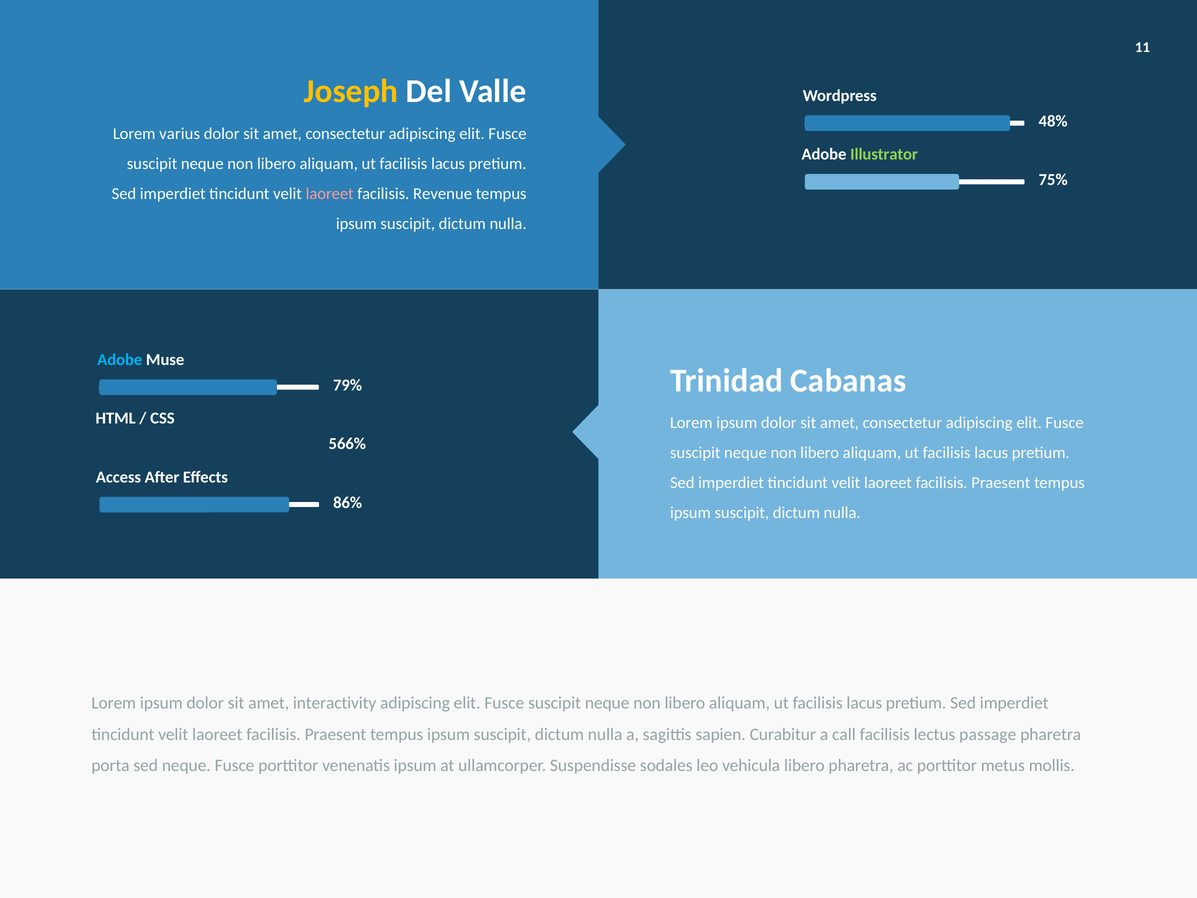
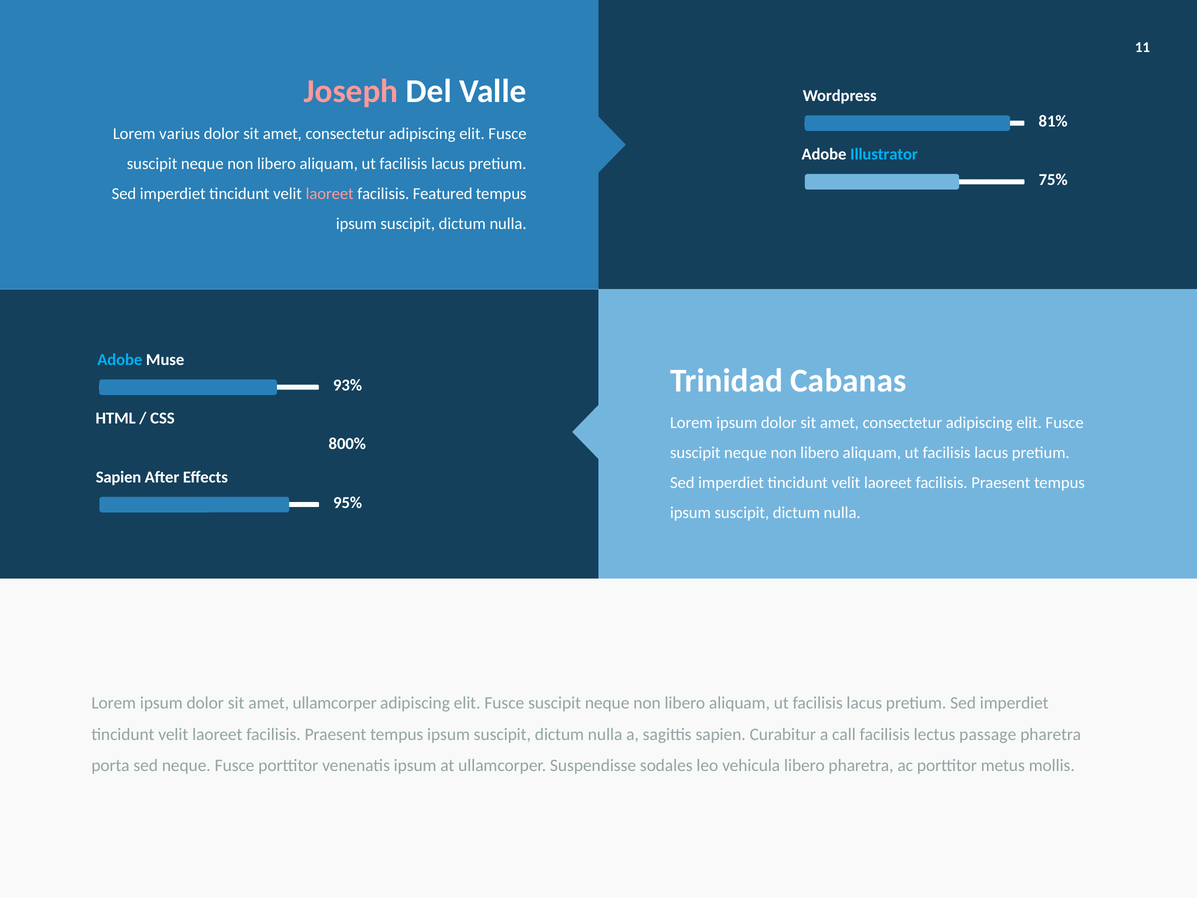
Joseph colour: yellow -> pink (351, 91)
48%: 48% -> 81% (1053, 121)
Illustrator colour: light green -> light blue (884, 154)
Revenue: Revenue -> Featured (443, 194)
79%: 79% -> 93% (348, 385)
566%: 566% -> 800% (347, 444)
Access: Access -> Sapien (119, 477)
86%: 86% -> 95% (348, 502)
amet interactivity: interactivity -> ullamcorper (335, 703)
